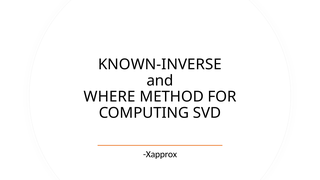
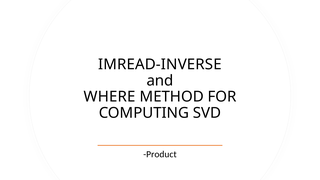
KNOWN-INVERSE: KNOWN-INVERSE -> IMREAD-INVERSE (160, 64)
Xapprox: Xapprox -> Product (160, 154)
